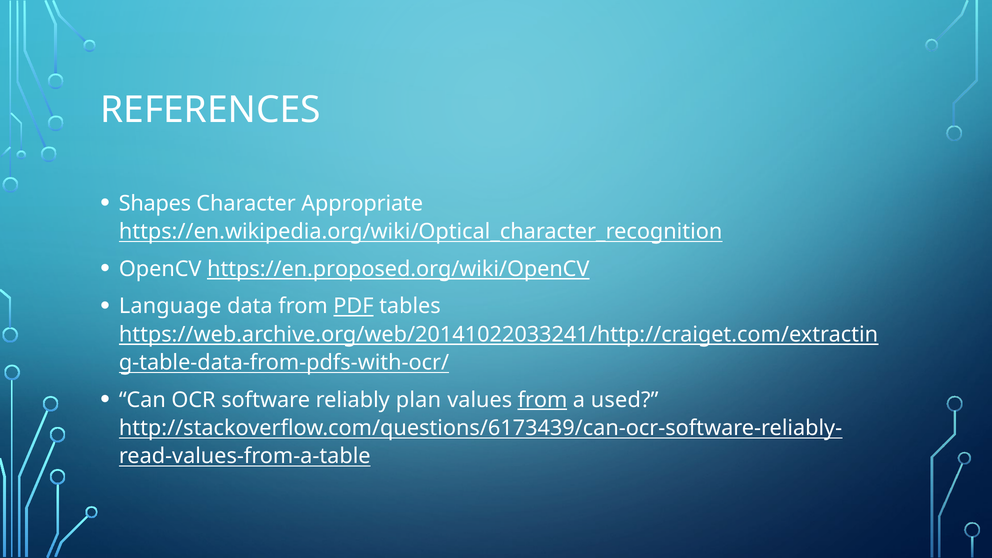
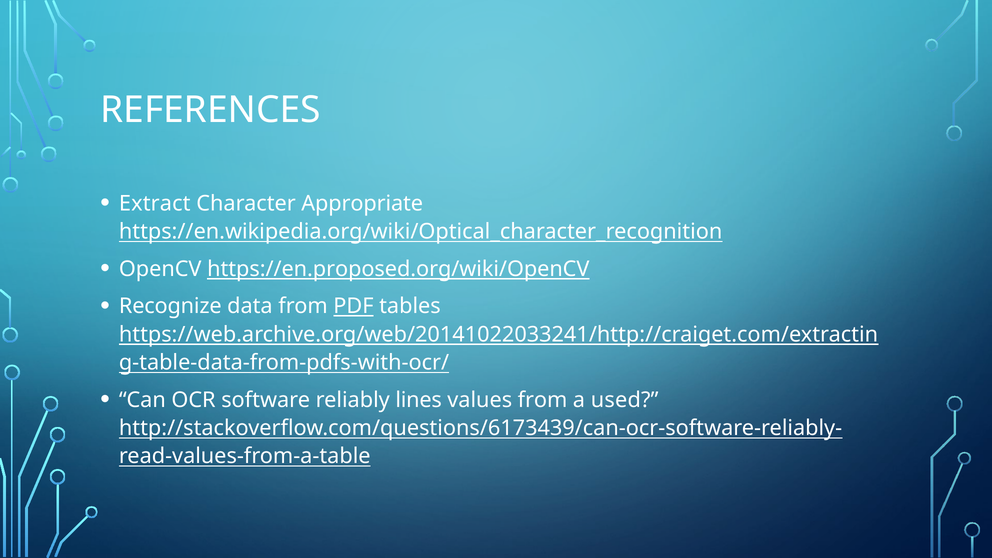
Shapes: Shapes -> Extract (155, 203)
Language: Language -> Recognize (170, 306)
plan: plan -> lines (419, 400)
from underline: present -> none (543, 400)
